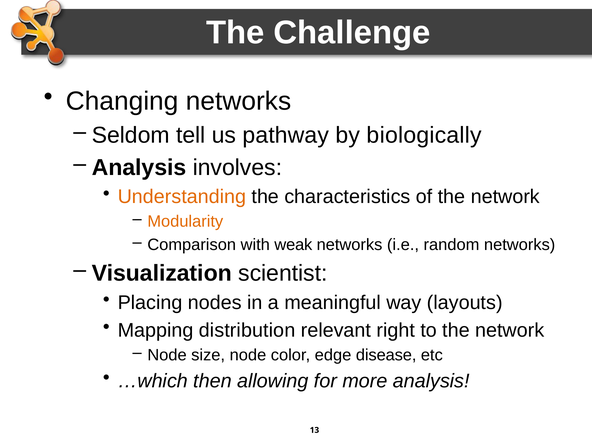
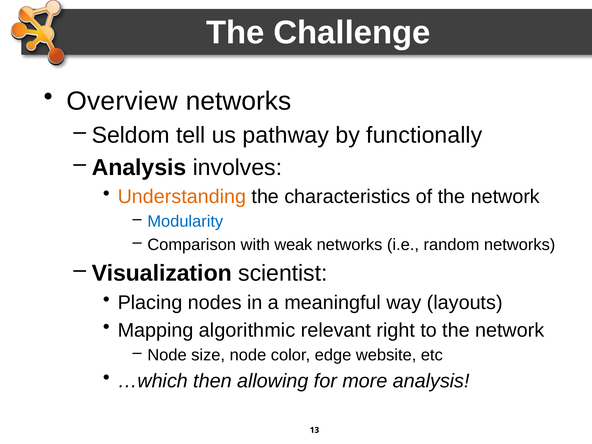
Changing: Changing -> Overview (122, 101)
biologically: biologically -> functionally (424, 135)
Modularity colour: orange -> blue (185, 222)
distribution: distribution -> algorithmic (247, 330)
disease: disease -> website (386, 355)
